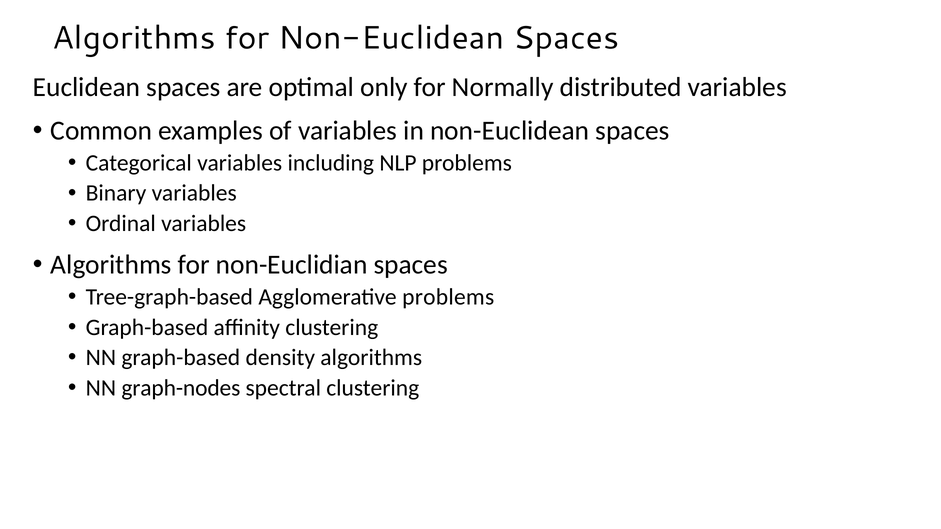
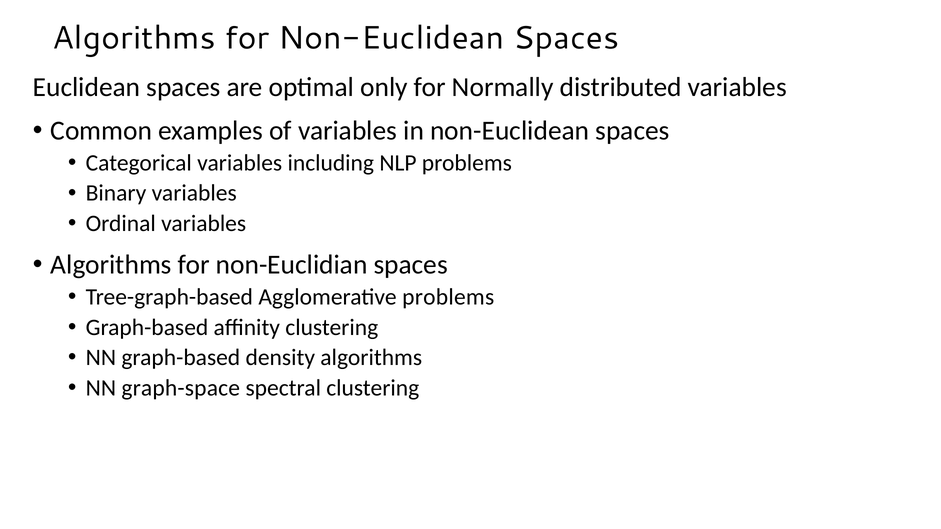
graph-nodes: graph-nodes -> graph-space (181, 388)
